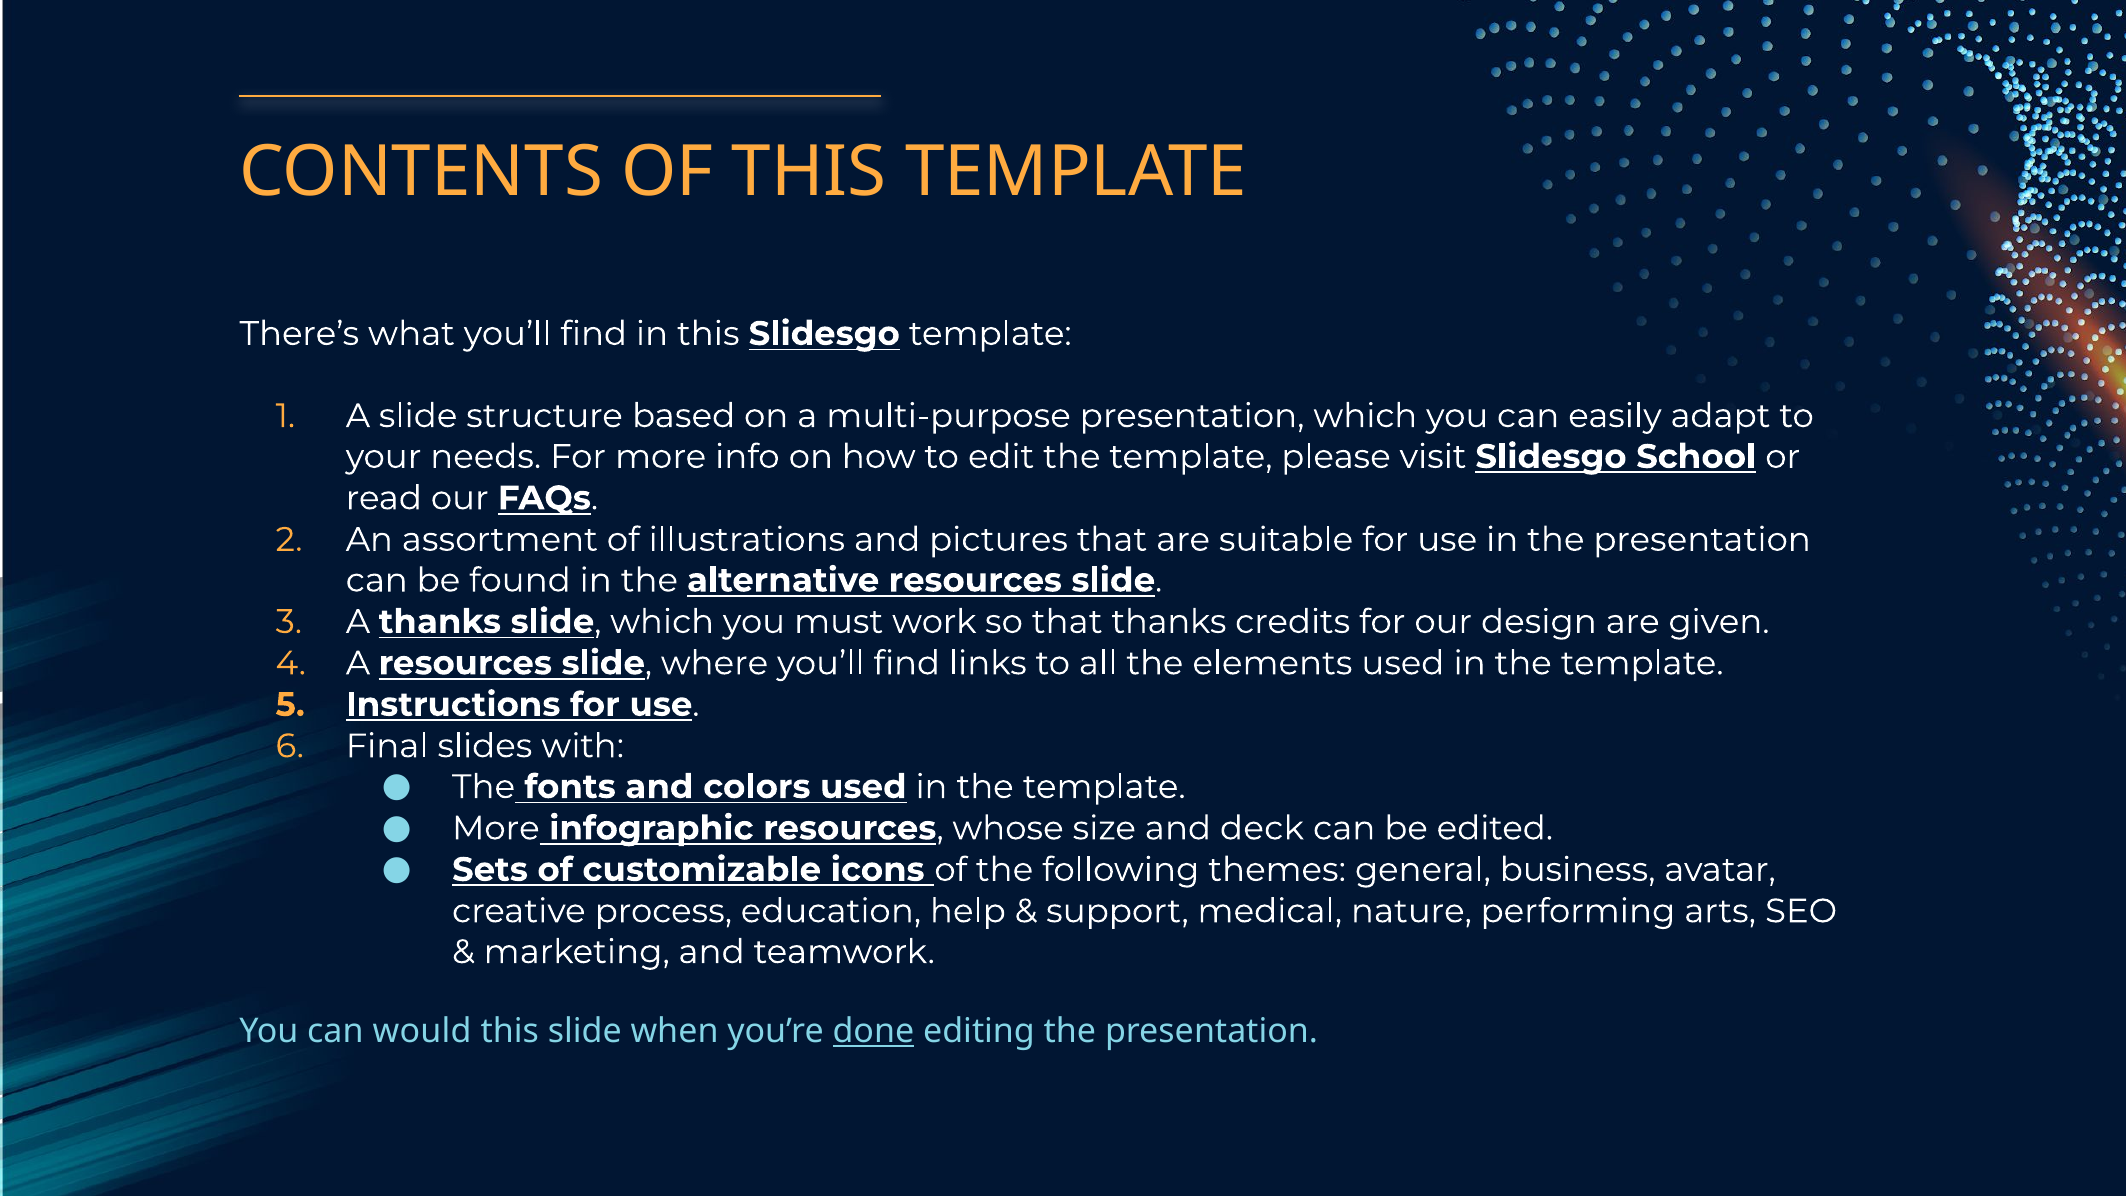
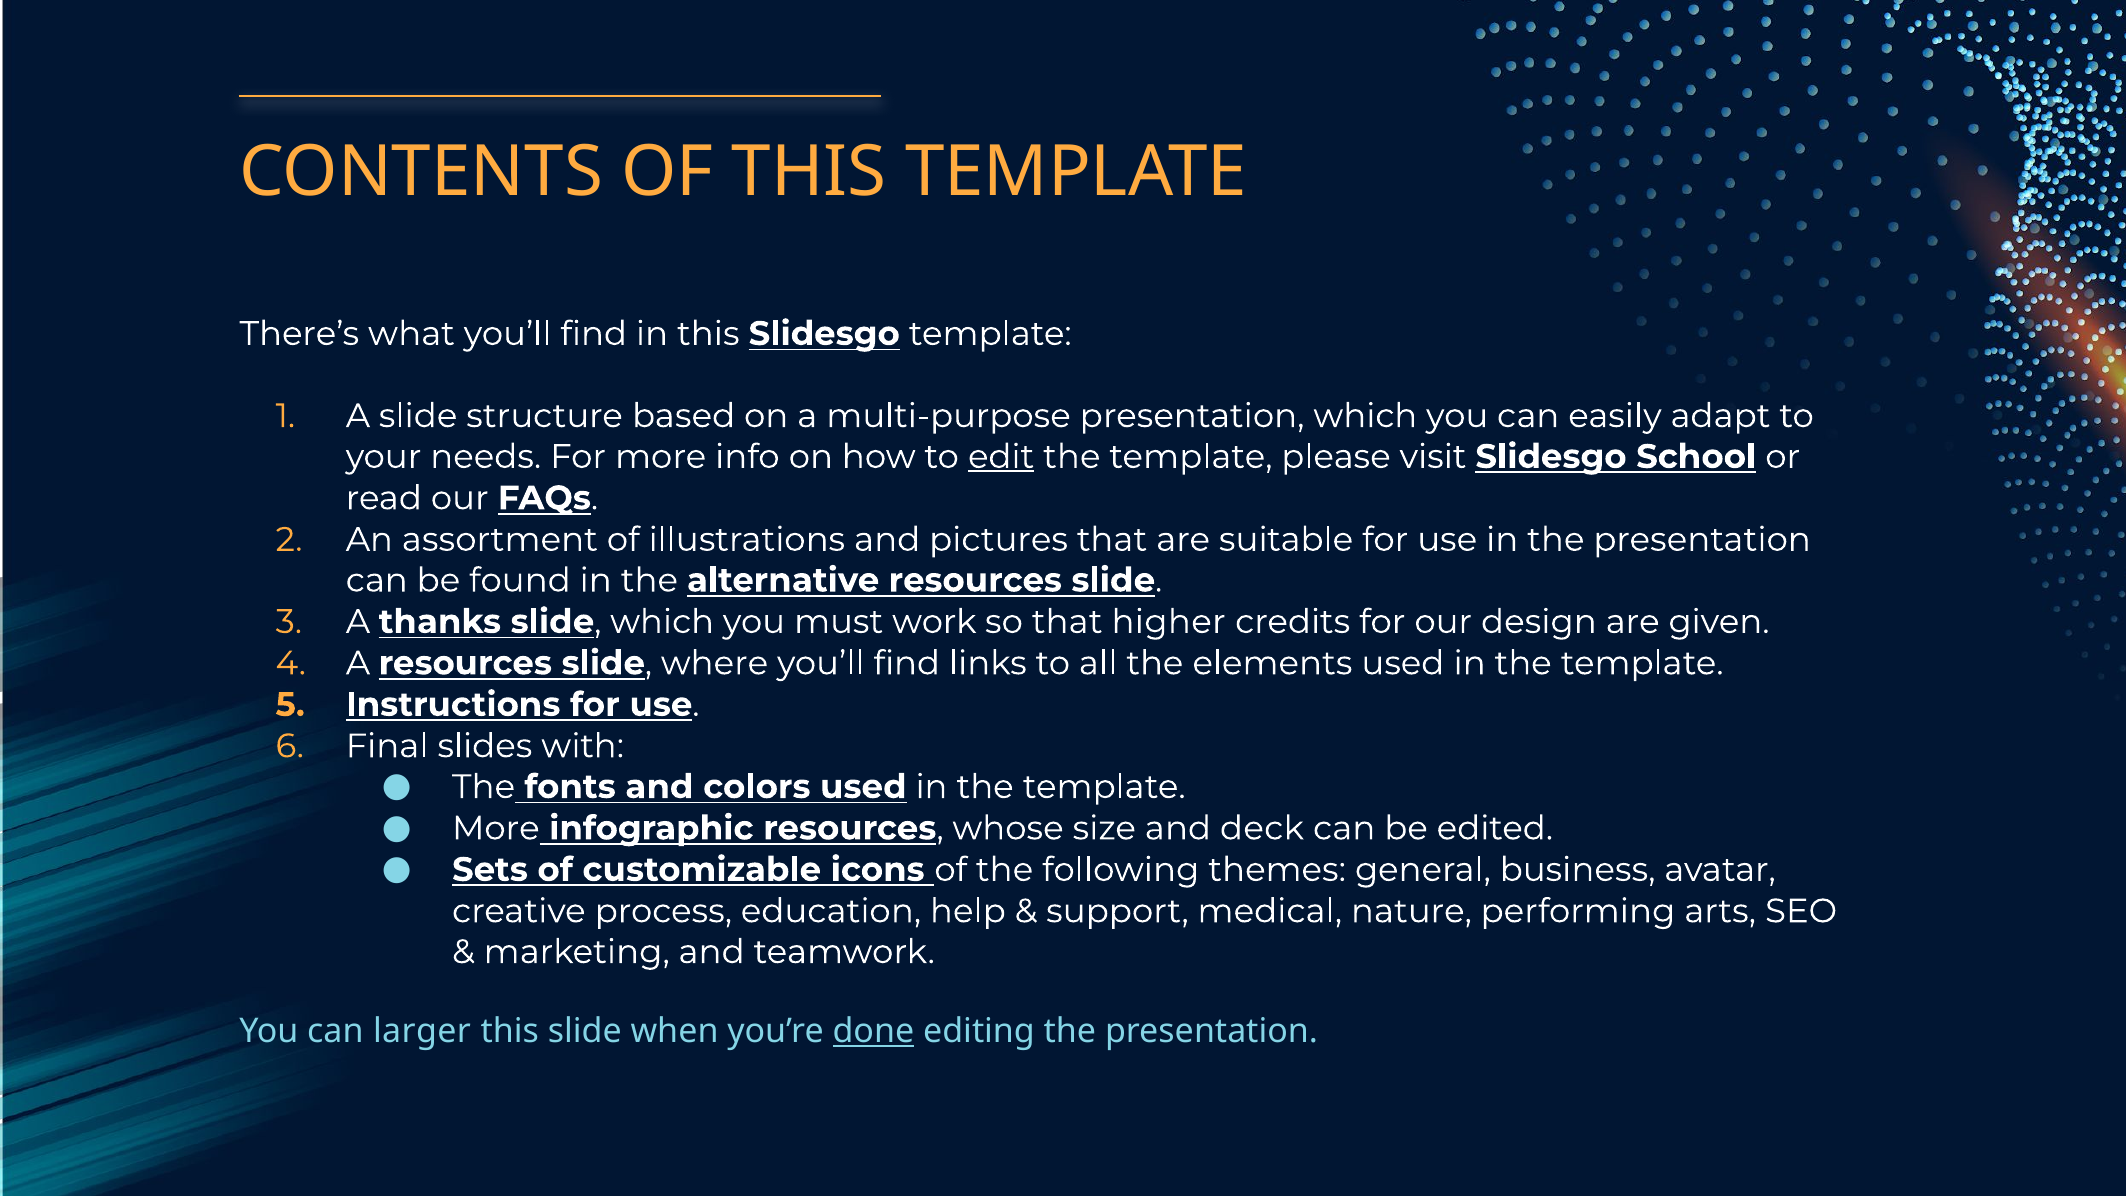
edit underline: none -> present (1001, 457)
that thanks: thanks -> higher (1169, 622)
would: would -> larger (422, 1032)
